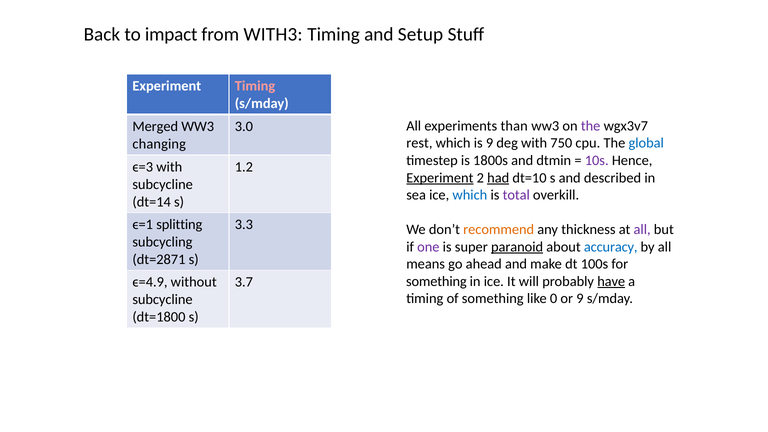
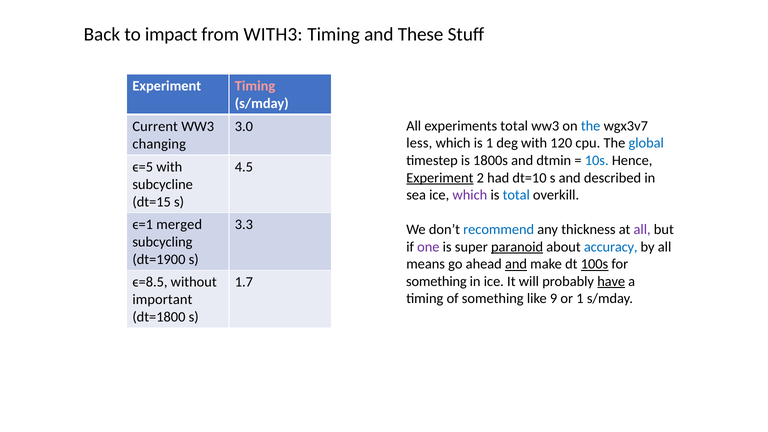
Setup: Setup -> These (421, 34)
experiments than: than -> total (514, 126)
the colour: purple -> blue (591, 126)
Merged: Merged -> Current (155, 127)
rest: rest -> less (419, 143)
is 9: 9 -> 1 (490, 143)
750: 750 -> 120 (561, 143)
10s colour: purple -> blue (597, 160)
ϵ=3: ϵ=3 -> ϵ=5 (143, 167)
1.2: 1.2 -> 4.5 (244, 167)
had underline: present -> none (498, 178)
which colour: blue -> purple (470, 195)
total colour: purple -> blue (516, 195)
dt=14: dt=14 -> dt=15 (152, 202)
splitting: splitting -> merged (179, 224)
recommend colour: orange -> blue (499, 230)
dt=2871: dt=2871 -> dt=1900 (159, 260)
and underline: none -> present (516, 264)
100s underline: none -> present (595, 264)
ϵ=4.9: ϵ=4.9 -> ϵ=8.5 (150, 282)
3.7: 3.7 -> 1.7 (244, 282)
0: 0 -> 9 (554, 299)
or 9: 9 -> 1 (580, 299)
subcycline: subcycline -> important (162, 300)
